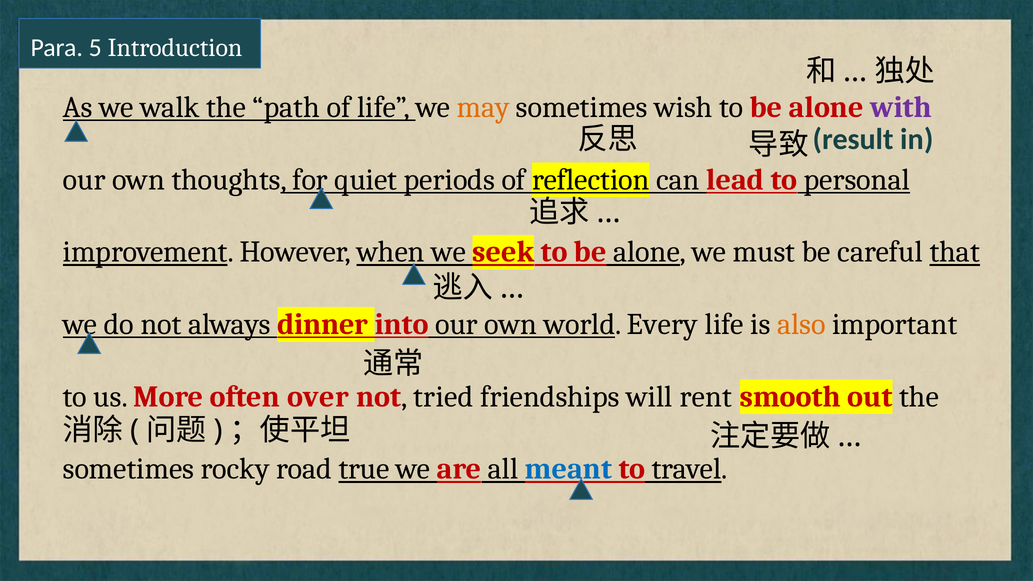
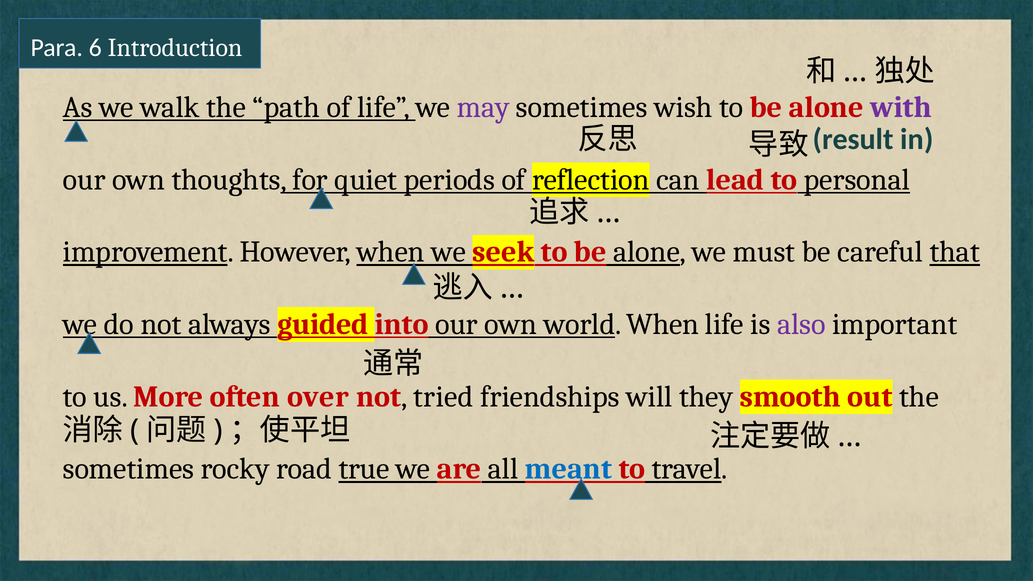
5: 5 -> 6 (95, 48)
may colour: orange -> purple (483, 107)
dinner: dinner -> guided (323, 324)
world Every: Every -> When (663, 324)
also colour: orange -> purple (801, 324)
rent: rent -> they (706, 397)
